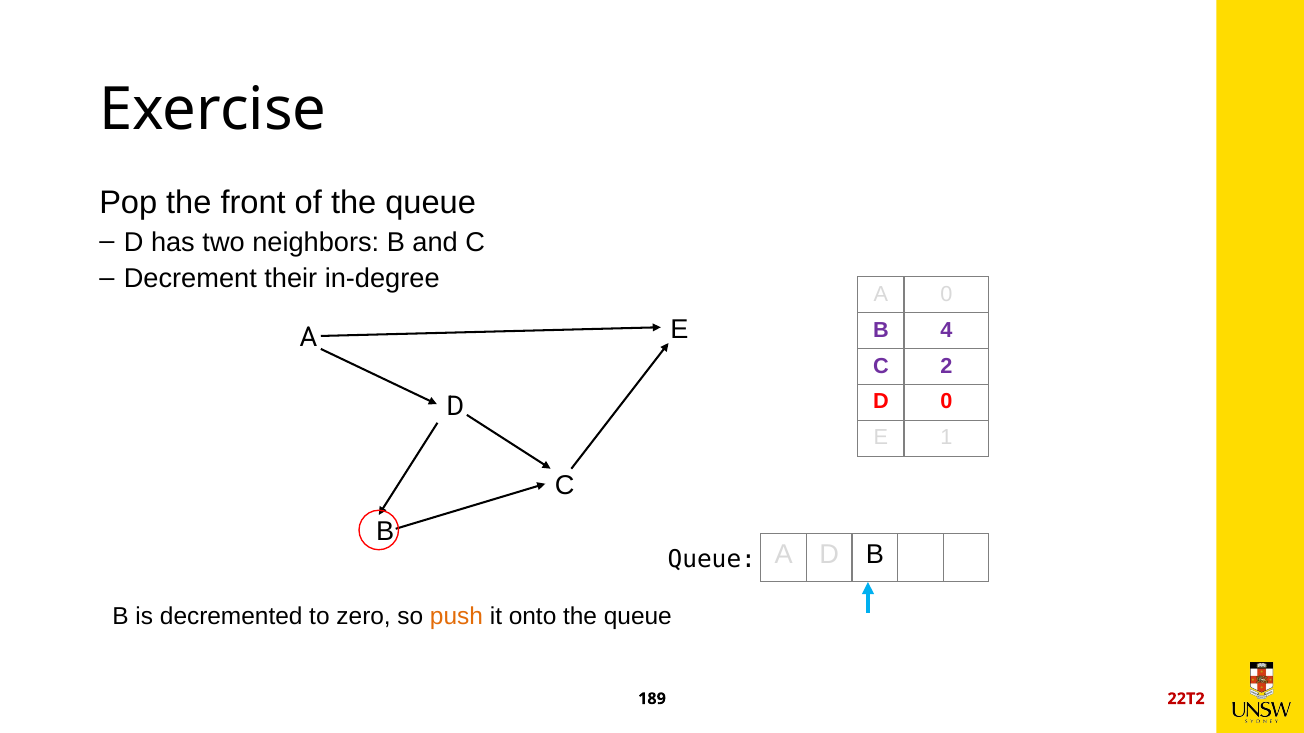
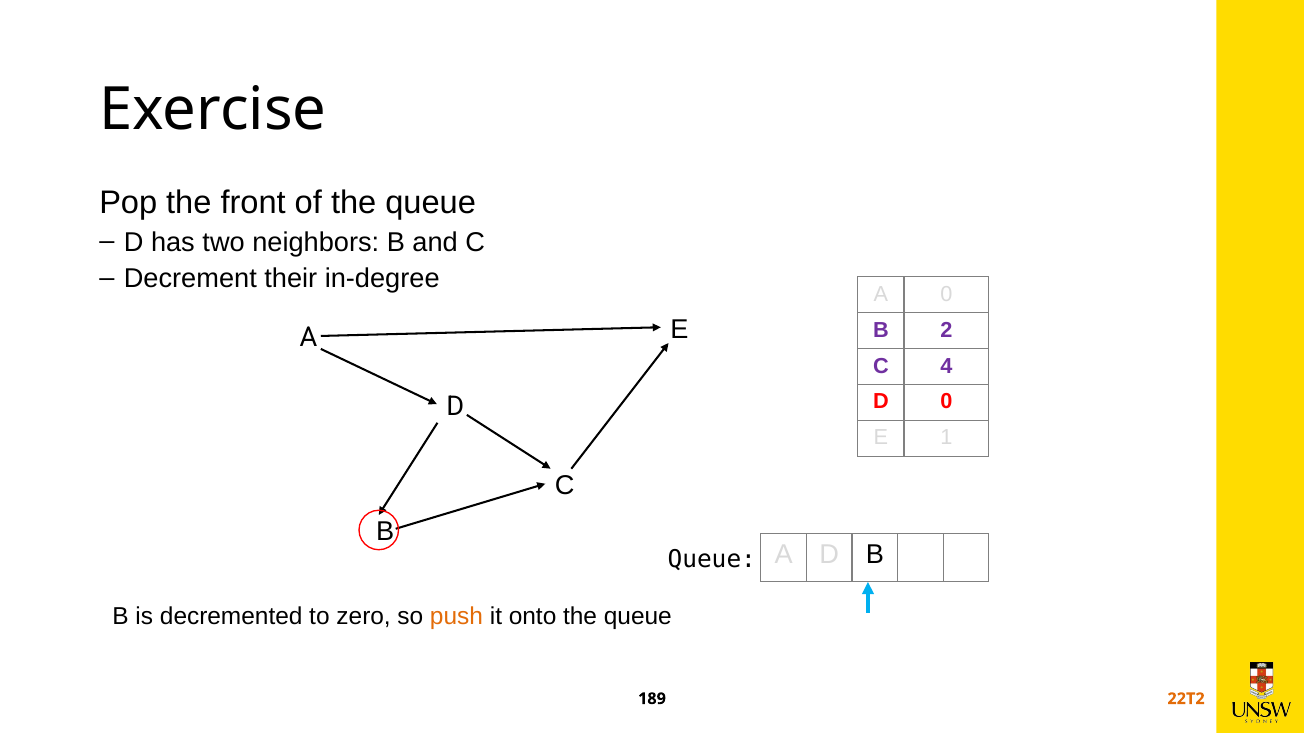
4: 4 -> 2 (946, 330)
2: 2 -> 4 (946, 366)
22T2 colour: red -> orange (1186, 699)
